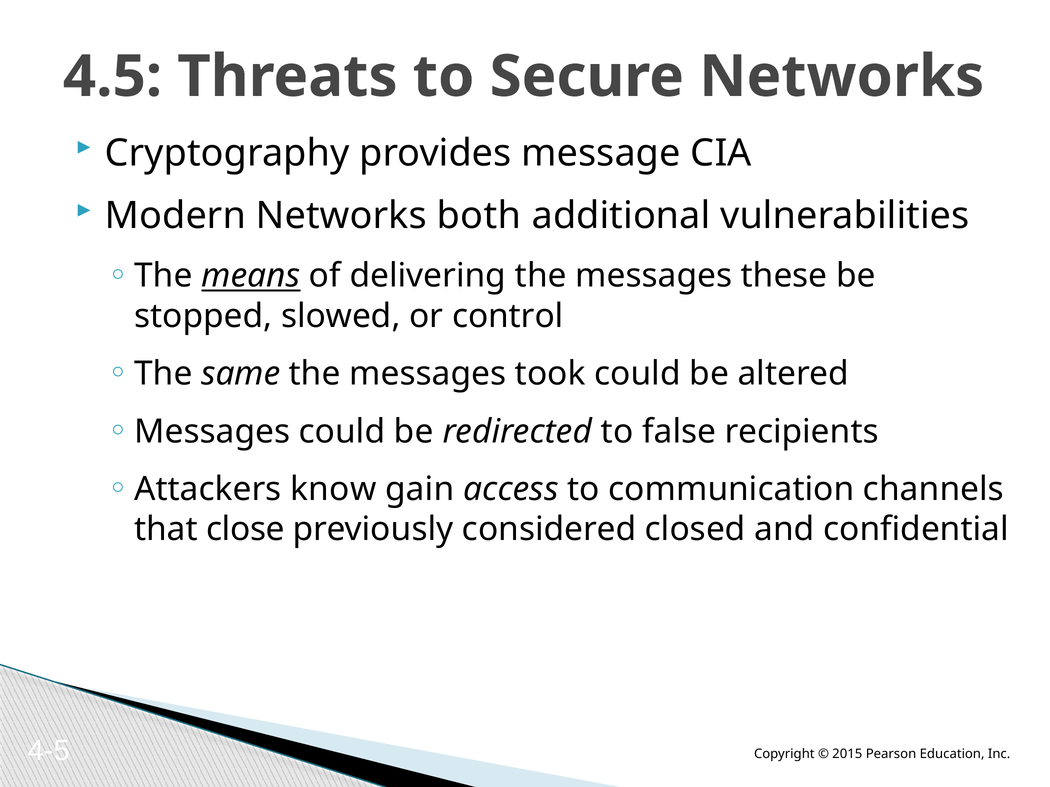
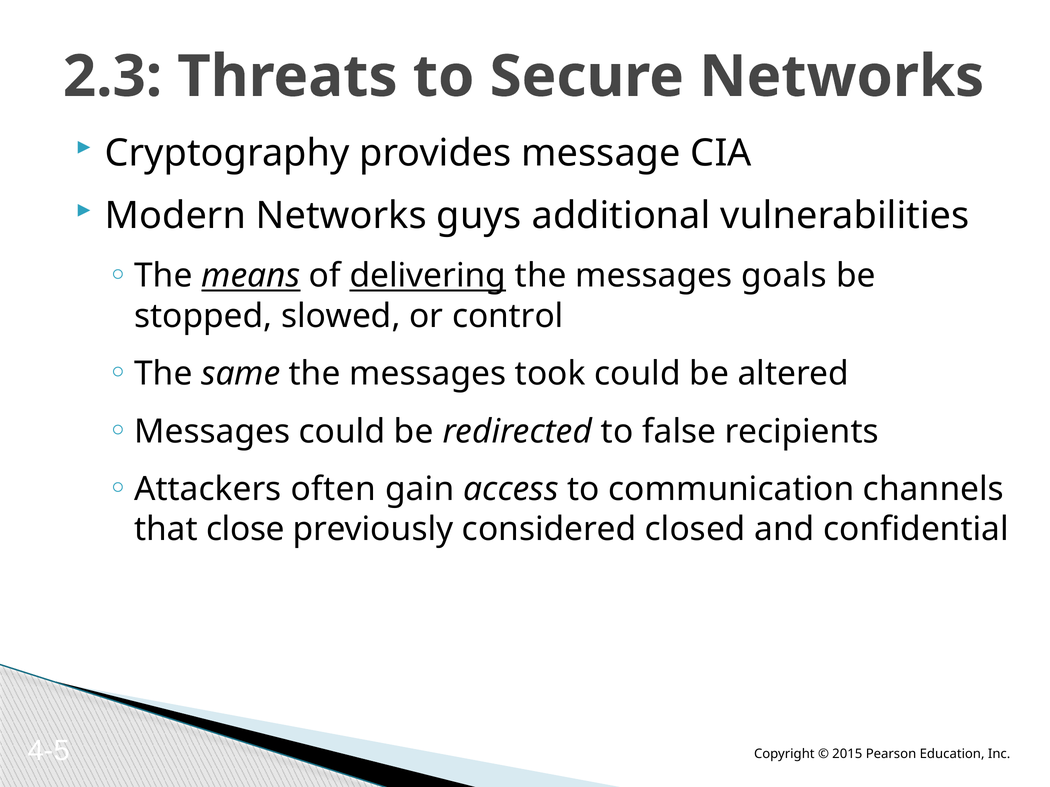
4.5: 4.5 -> 2.3 (113, 77)
both: both -> guys (479, 216)
delivering underline: none -> present (428, 276)
these: these -> goals (784, 276)
know: know -> often (333, 489)
